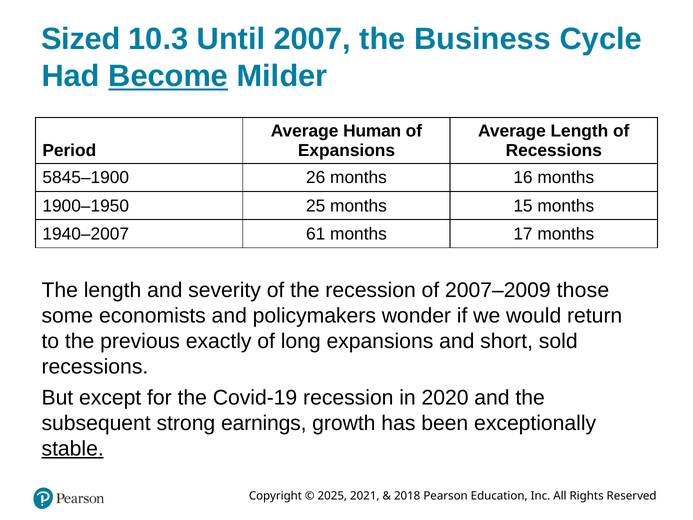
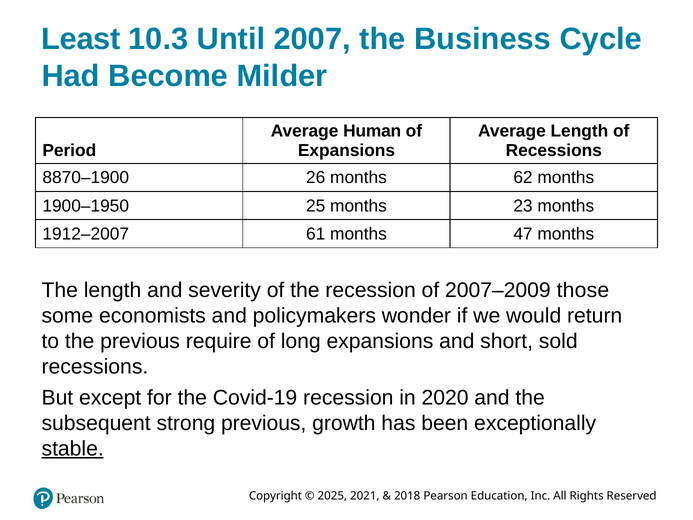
Sized: Sized -> Least (81, 39)
Become underline: present -> none (168, 76)
5845–1900: 5845–1900 -> 8870–1900 (86, 178)
16: 16 -> 62 (523, 178)
15: 15 -> 23 (523, 206)
1940–2007: 1940–2007 -> 1912–2007 (86, 234)
17: 17 -> 47 (523, 234)
exactly: exactly -> require (219, 341)
strong earnings: earnings -> previous (264, 423)
